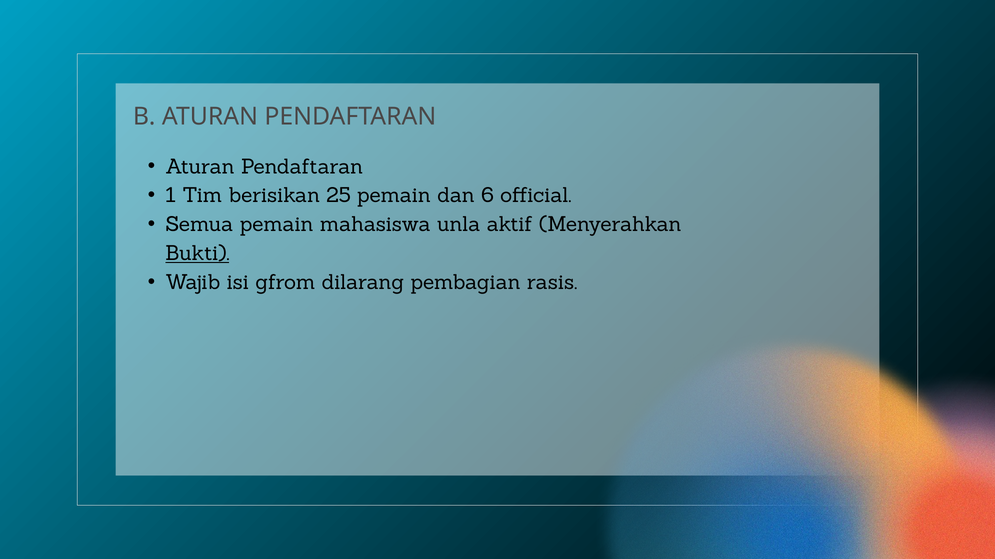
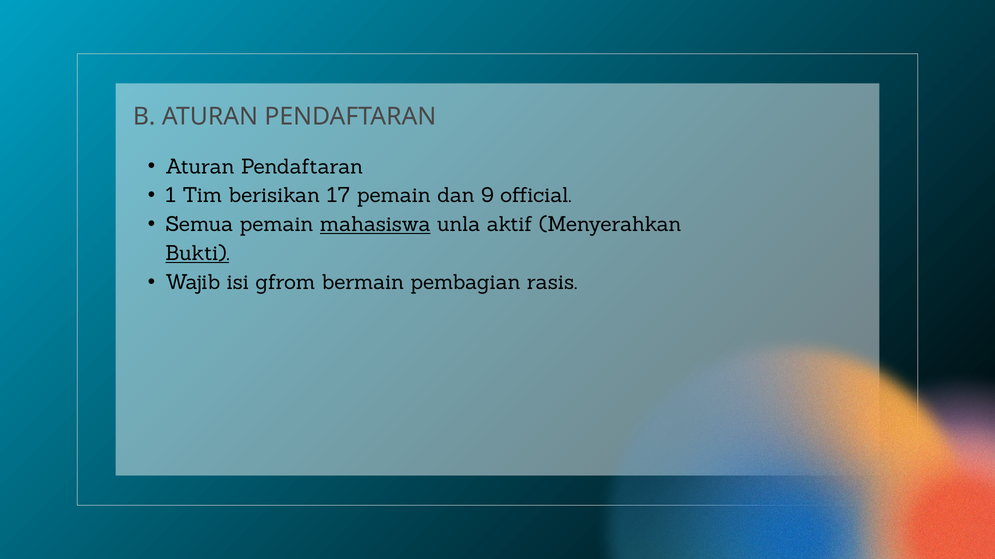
25: 25 -> 17 (338, 196)
6: 6 -> 9 (488, 196)
mahasiswa underline: none -> present (375, 225)
dilarang: dilarang -> bermain (363, 283)
